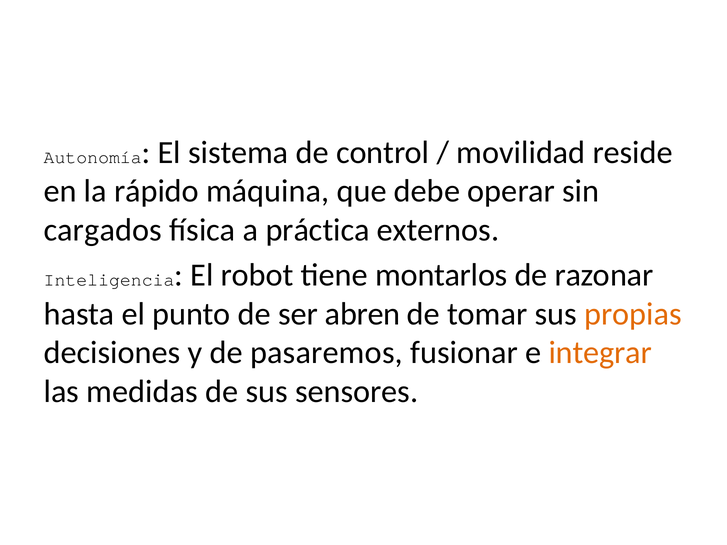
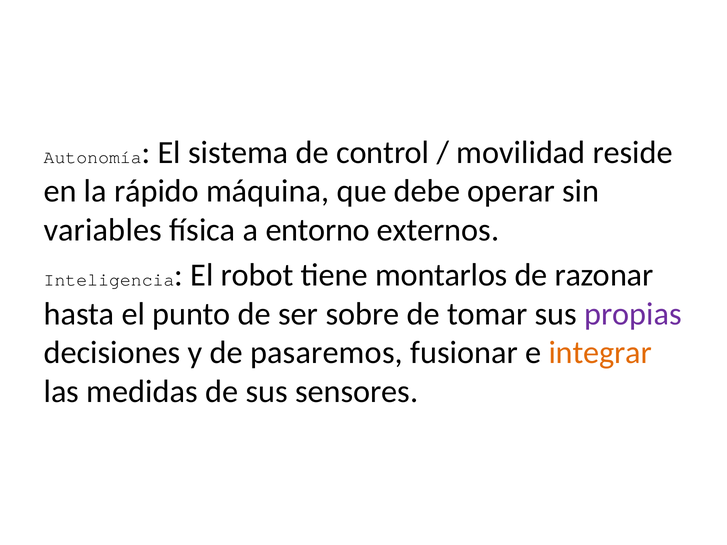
cargados: cargados -> variables (103, 230)
práctica: práctica -> entorno (318, 230)
abren: abren -> sobre (363, 314)
propias colour: orange -> purple (633, 314)
